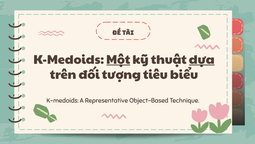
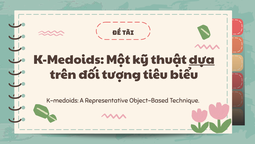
Một underline: present -> none (118, 59)
